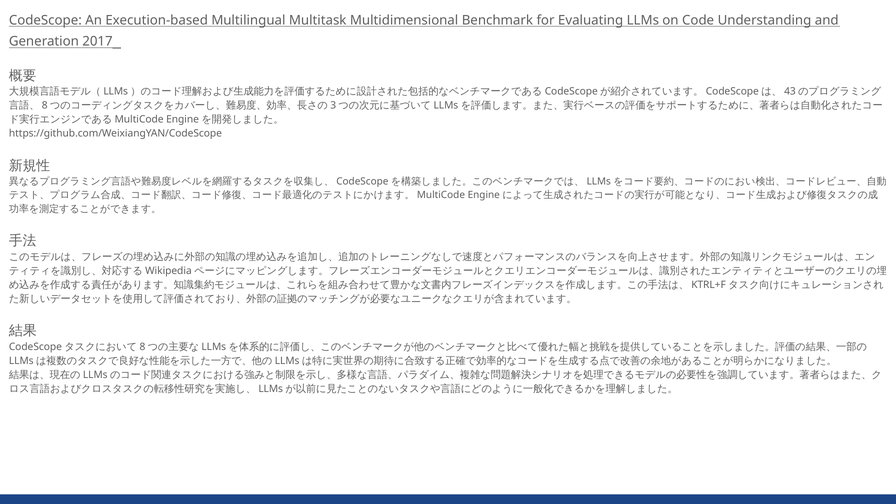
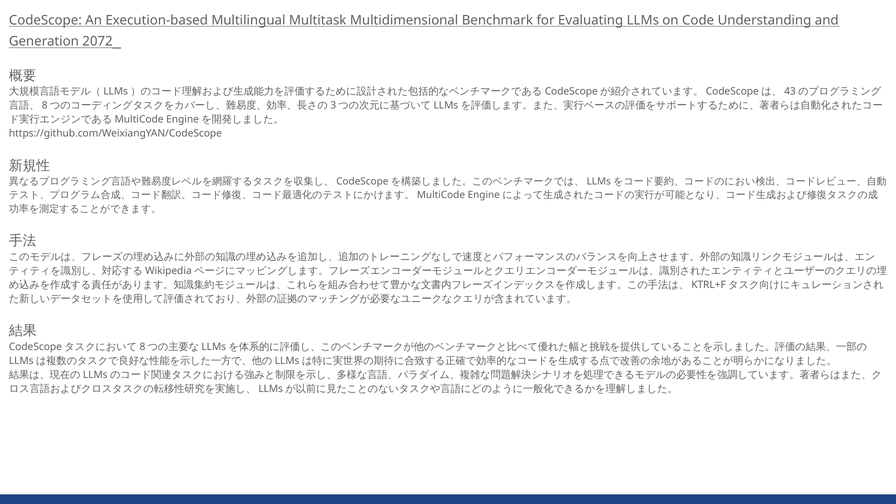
2017: 2017 -> 2072 (97, 42)
